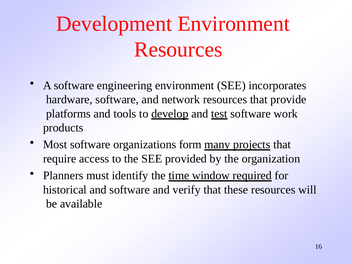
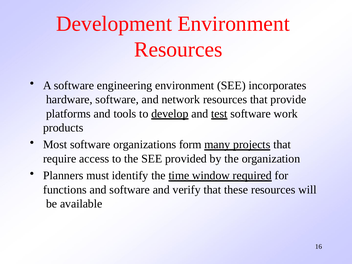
historical: historical -> functions (65, 190)
